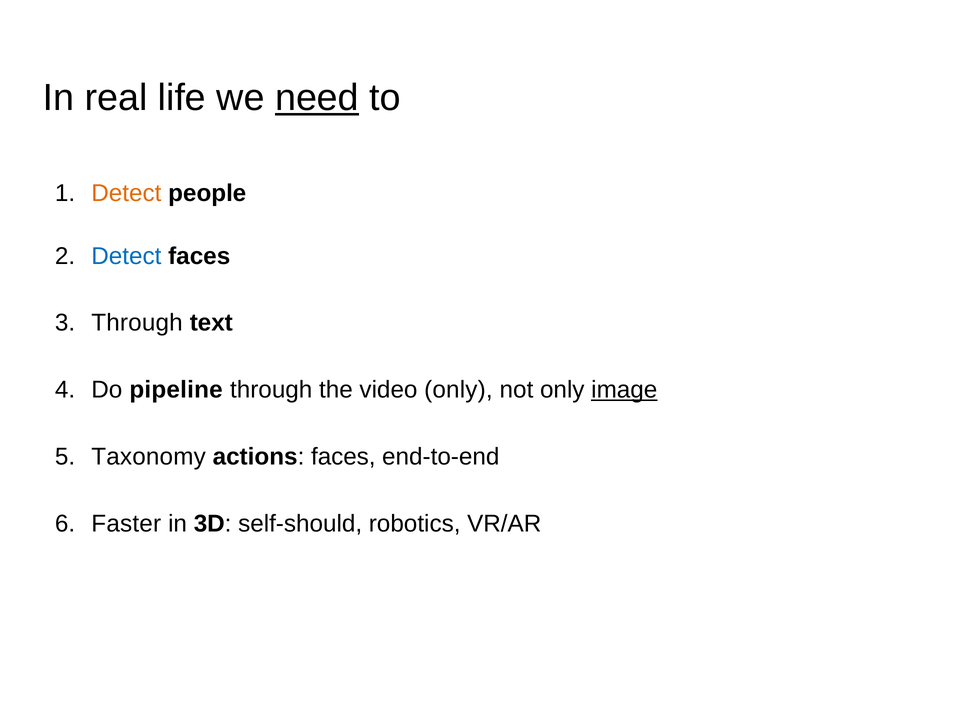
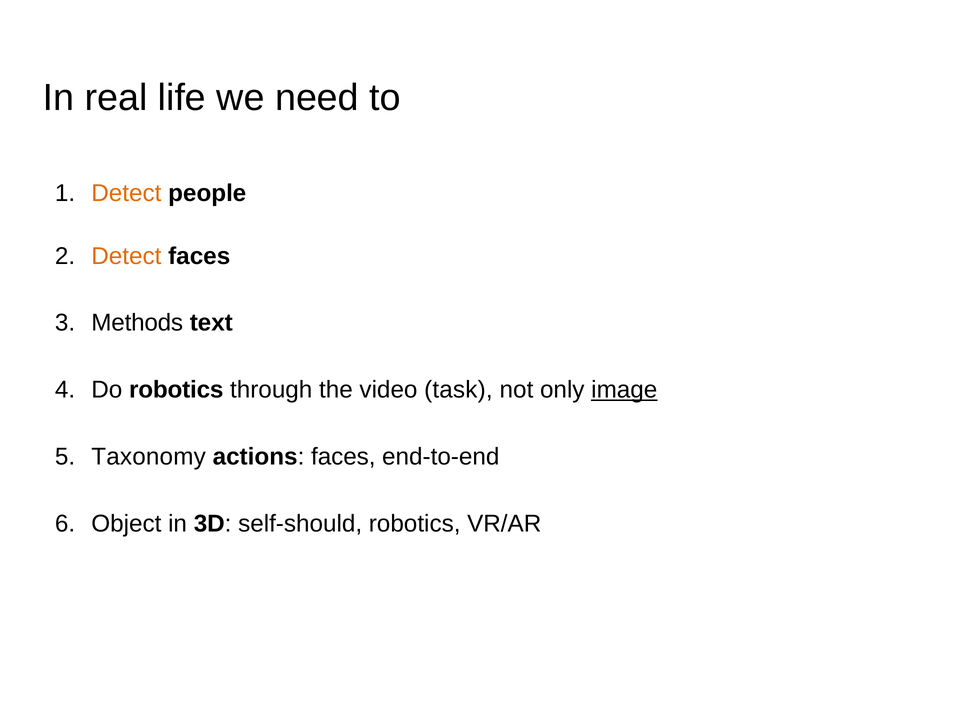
need underline: present -> none (317, 98)
Detect colour: blue -> orange (126, 256)
Through: Through -> Methods (137, 323)
Do pipeline: pipeline -> robotics (176, 390)
video only: only -> task (458, 390)
Faster: Faster -> Object (126, 524)
